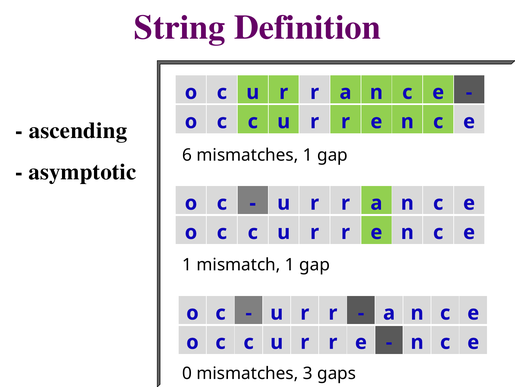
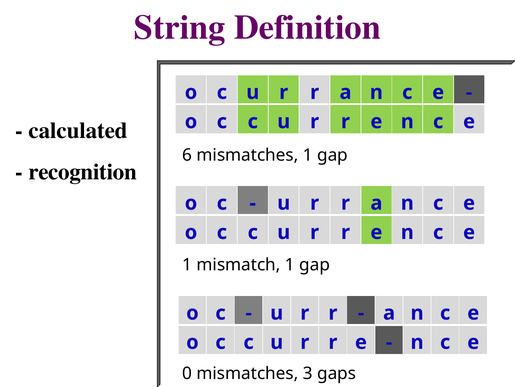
ascending: ascending -> calculated (78, 130)
asymptotic: asymptotic -> recognition (83, 172)
